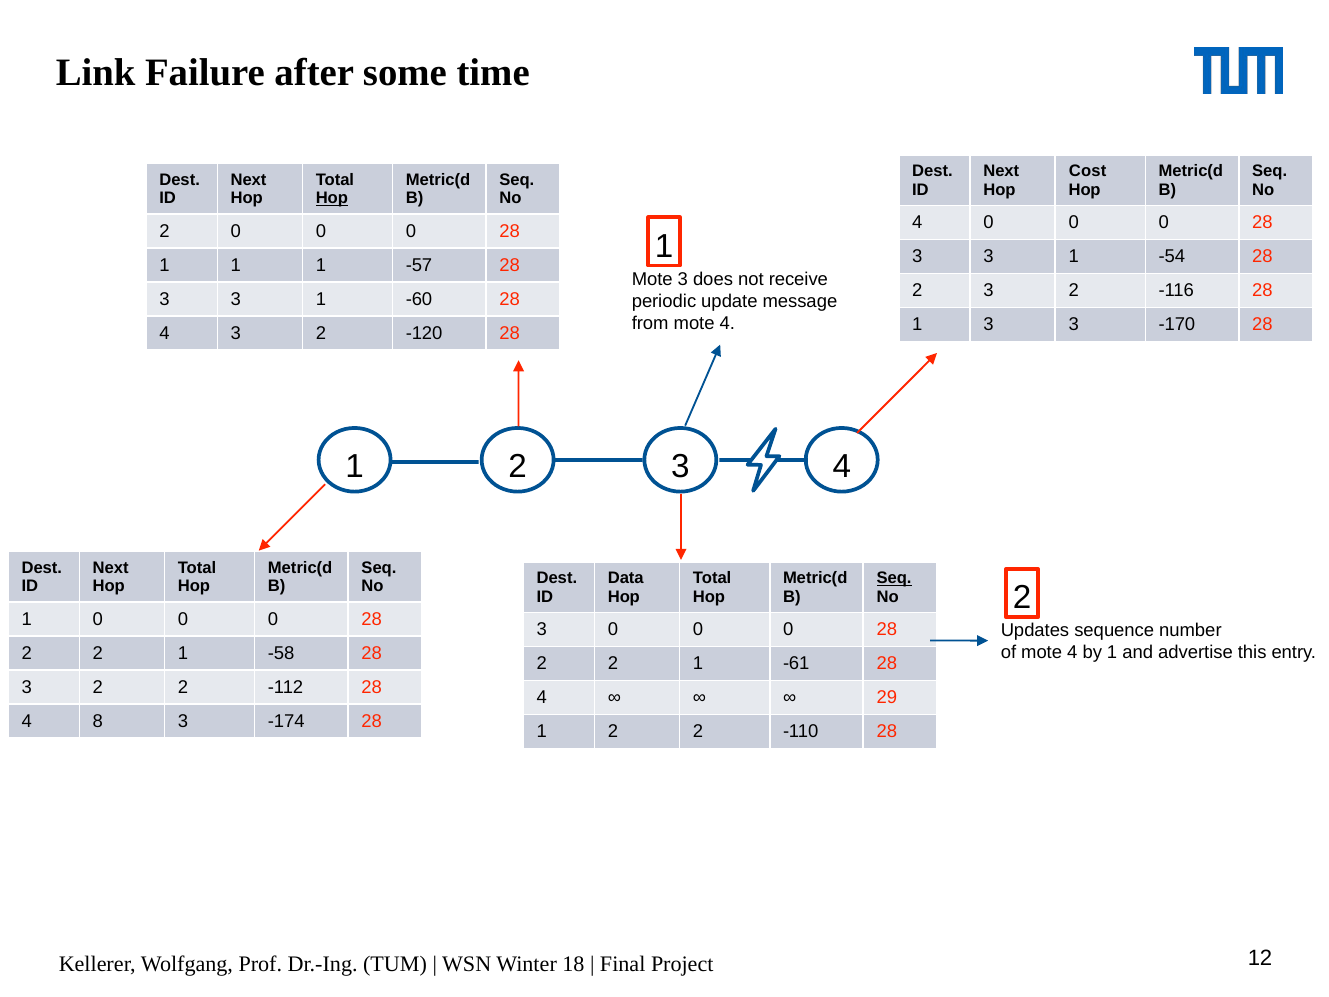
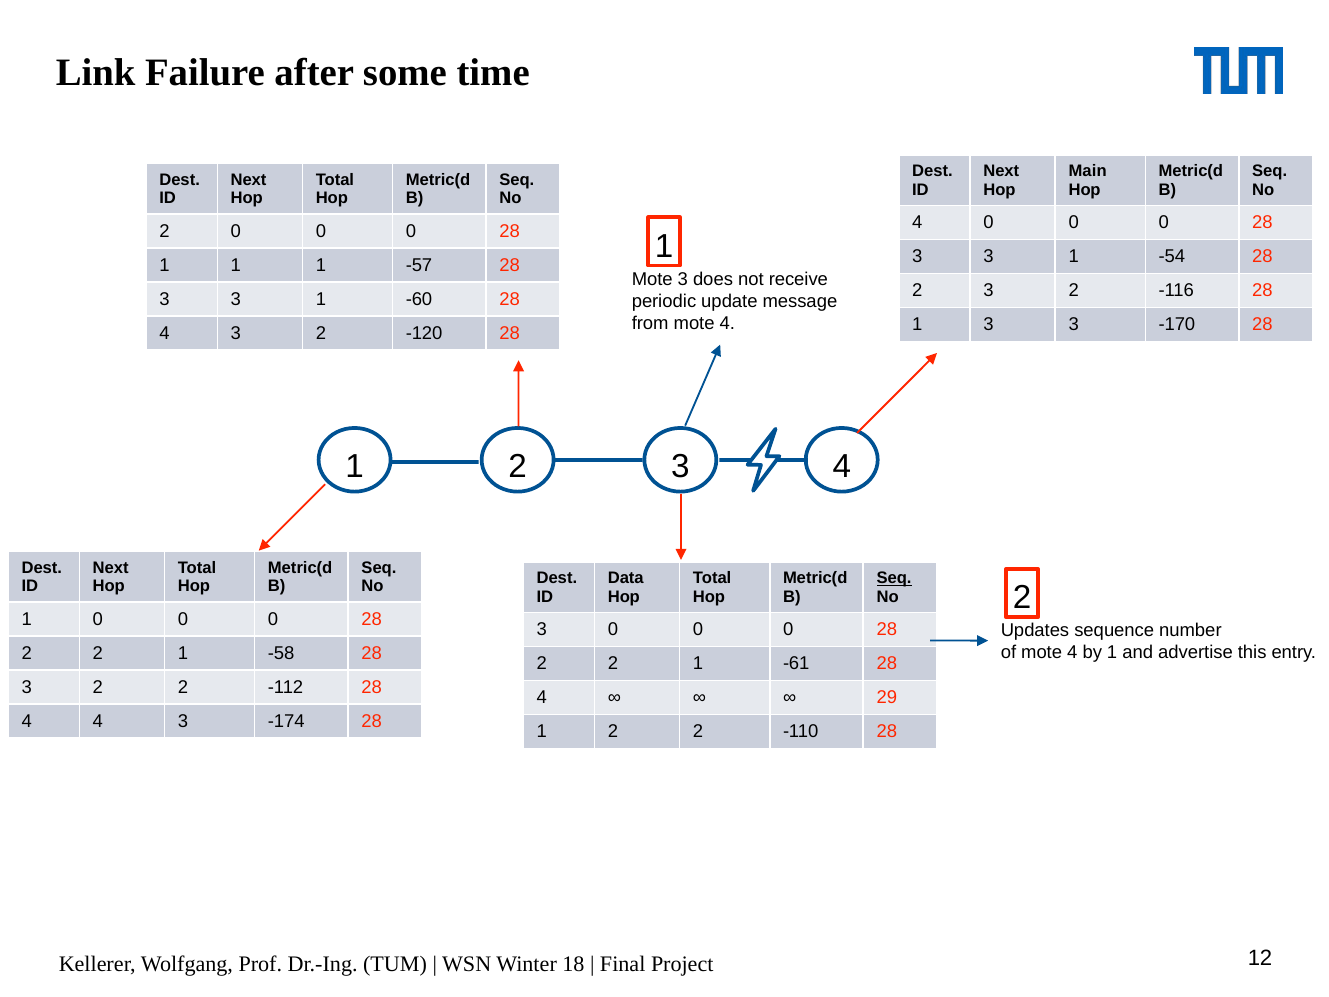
Cost: Cost -> Main (1088, 171)
Hop underline: present -> none (332, 198)
4 8: 8 -> 4 (98, 721)
